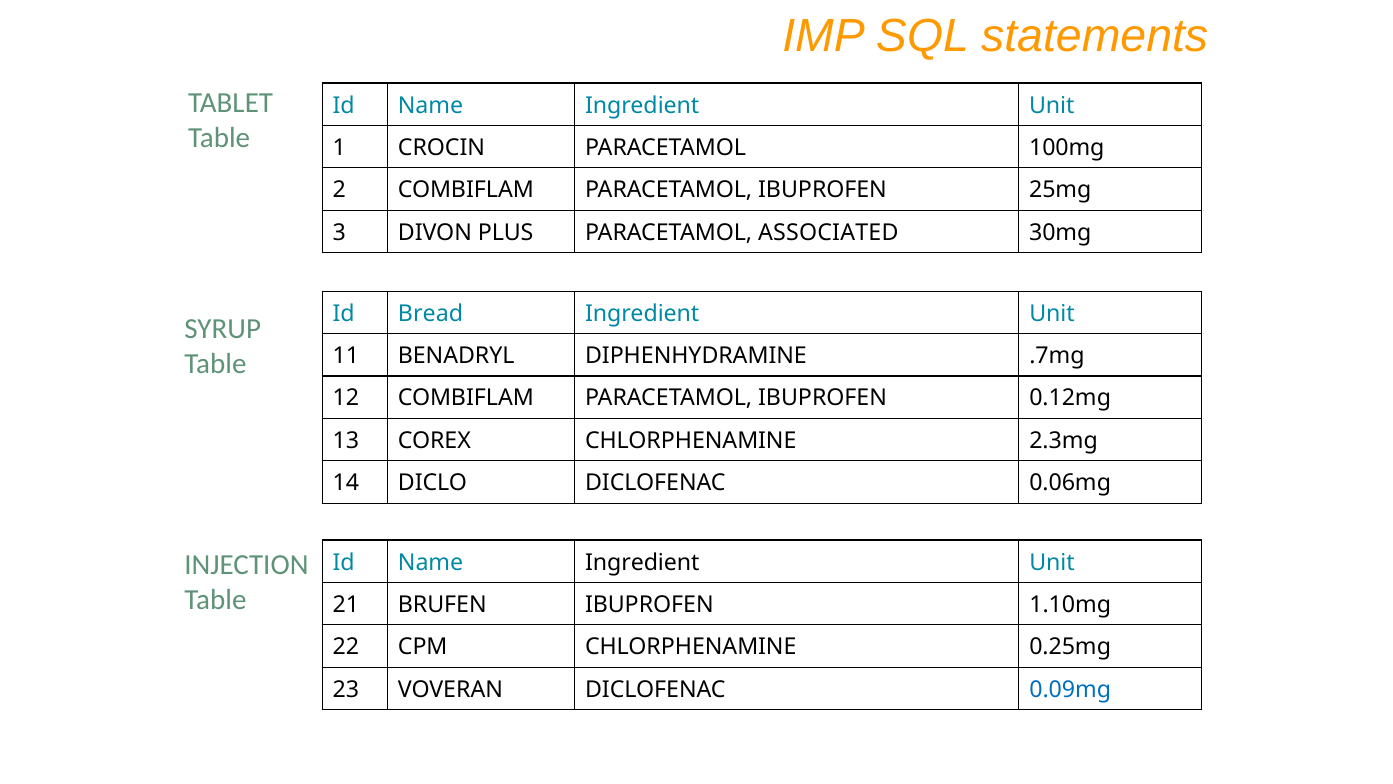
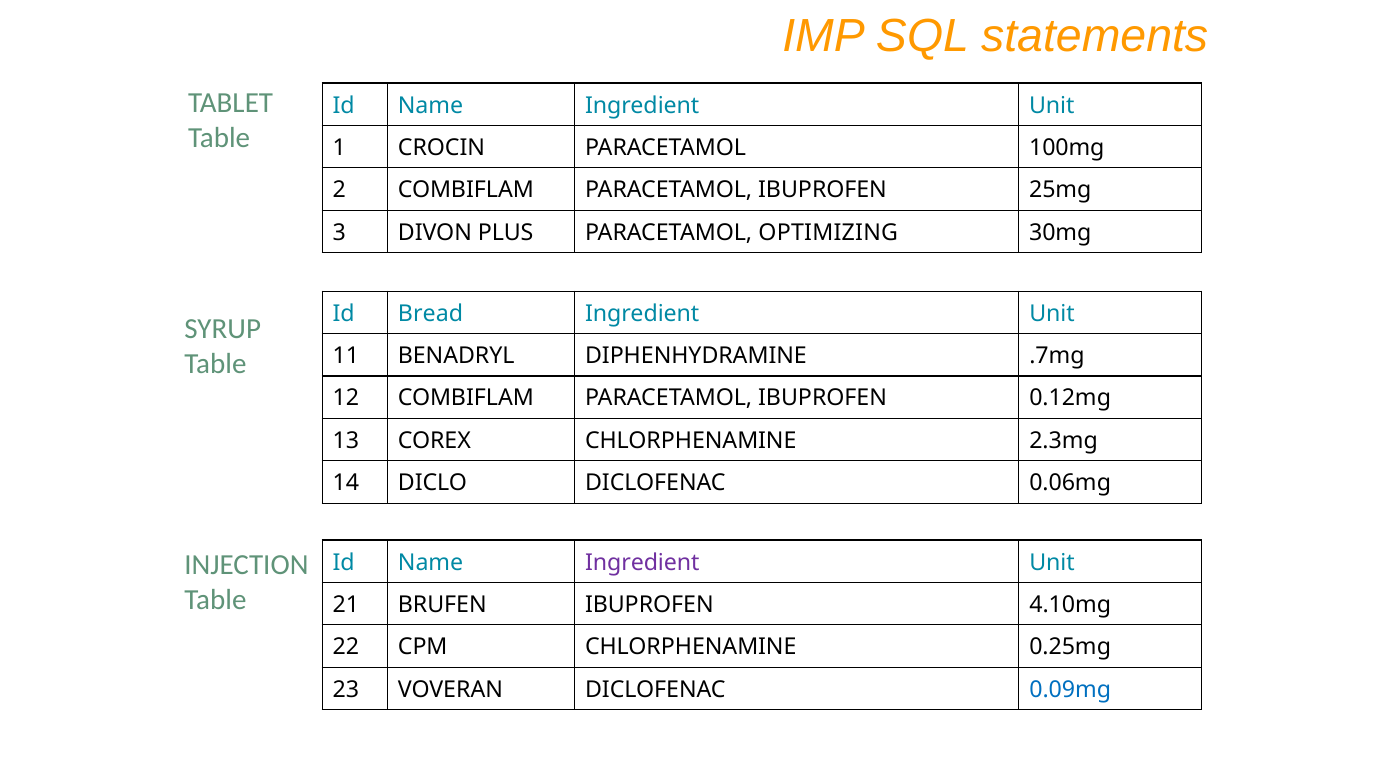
ASSOCIATED: ASSOCIATED -> OPTIMIZING (828, 232)
Ingredient colour: black -> purple (642, 562)
1.10mg: 1.10mg -> 4.10mg (1070, 604)
